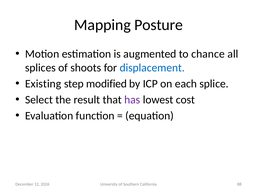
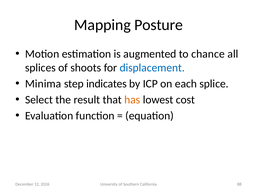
Existing: Existing -> Minima (43, 84)
modified: modified -> indicates (107, 84)
has colour: purple -> orange (132, 100)
